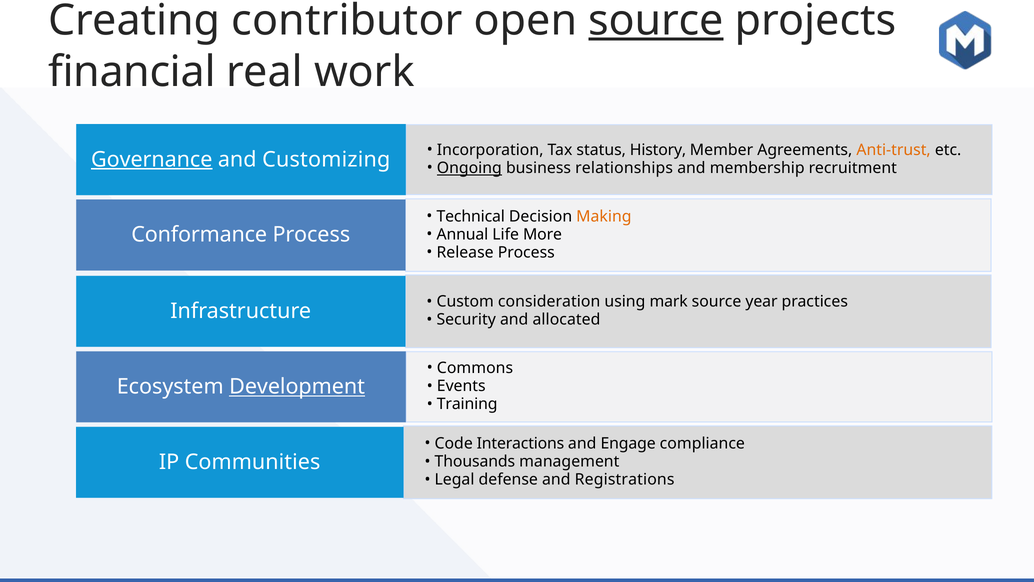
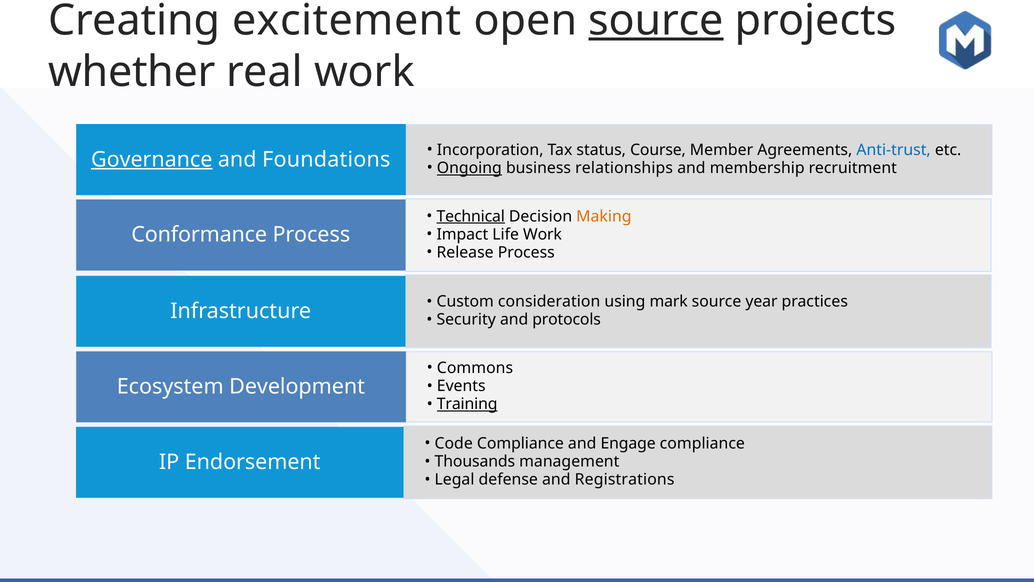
contributor: contributor -> excitement (347, 20)
financial: financial -> whether (132, 72)
History: History -> Course (658, 150)
Anti-trust colour: orange -> blue (894, 150)
Customizing: Customizing -> Foundations (326, 159)
Technical underline: none -> present (471, 216)
Annual: Annual -> Impact (462, 234)
Life More: More -> Work (542, 234)
allocated: allocated -> protocols (567, 320)
Development underline: present -> none (297, 386)
Training underline: none -> present (467, 404)
Code Interactions: Interactions -> Compliance (520, 443)
Communities: Communities -> Endorsement (253, 462)
